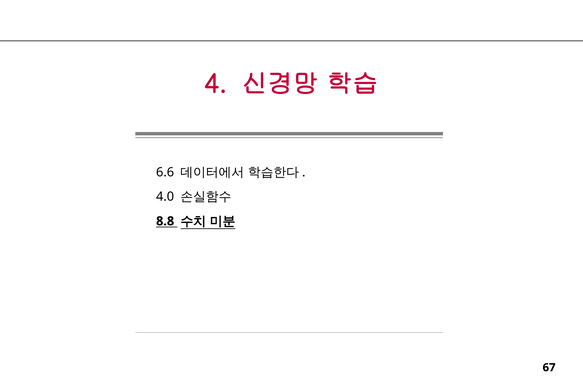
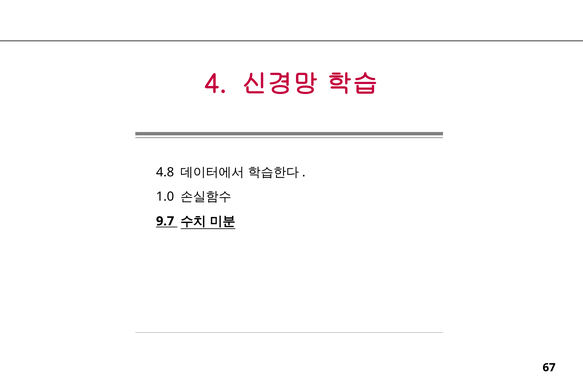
6.6: 6.6 -> 4.8 (165, 172)
4.0: 4.0 -> 1.0 (165, 197)
8.8: 8.8 -> 9.7 (165, 221)
